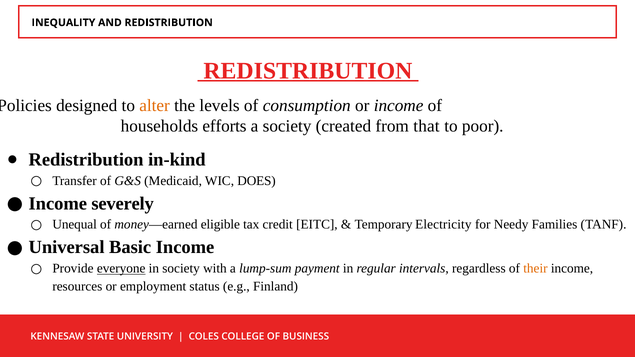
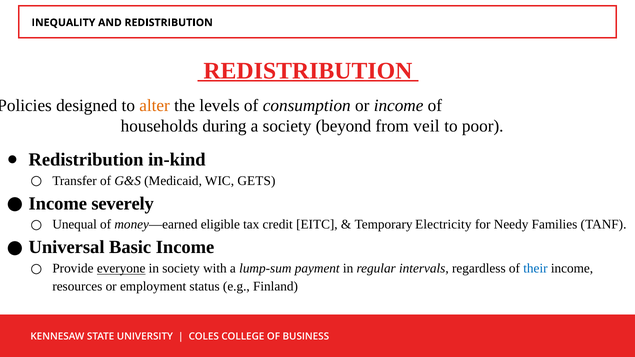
efforts: efforts -> during (225, 126)
created: created -> beyond (343, 126)
that: that -> veil (426, 126)
DOES: DOES -> GETS (256, 181)
their colour: orange -> blue (535, 268)
